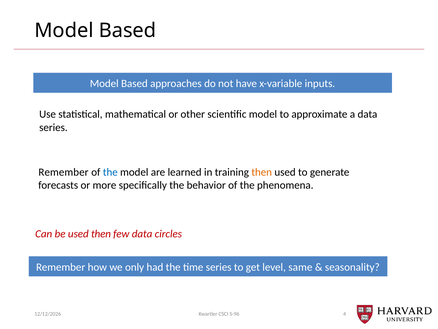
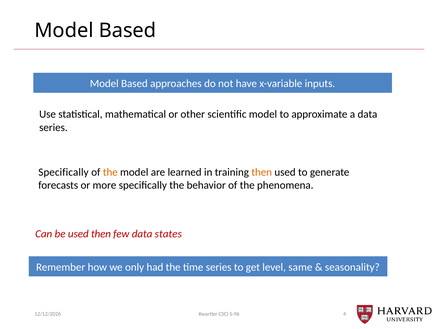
Remember: Remember -> Specifically (64, 172)
the colour: blue -> orange (110, 172)
circles: circles -> states (168, 233)
